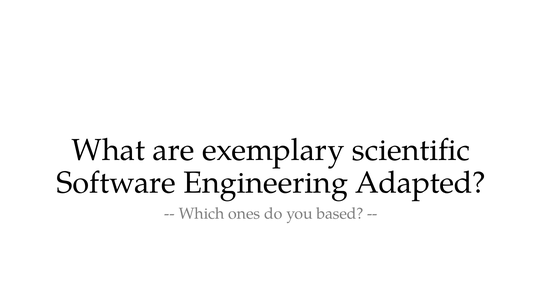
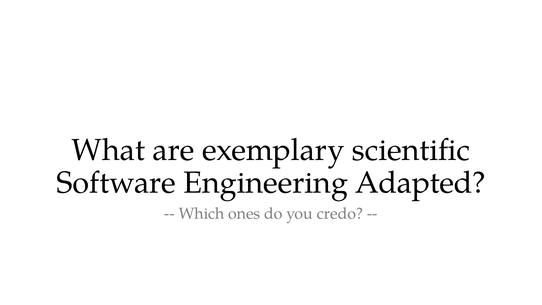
based: based -> credo (340, 214)
